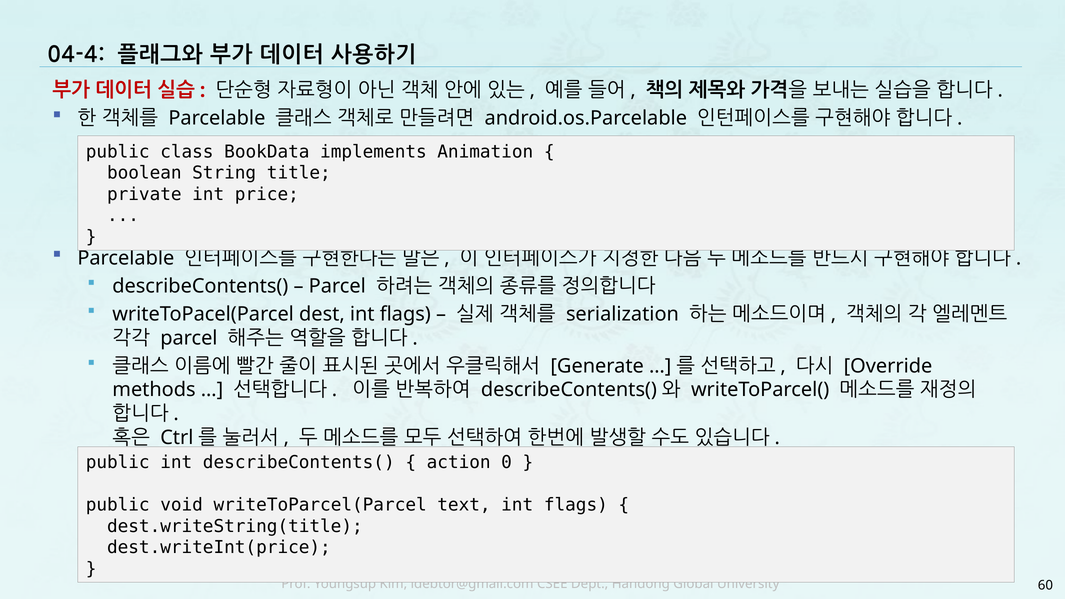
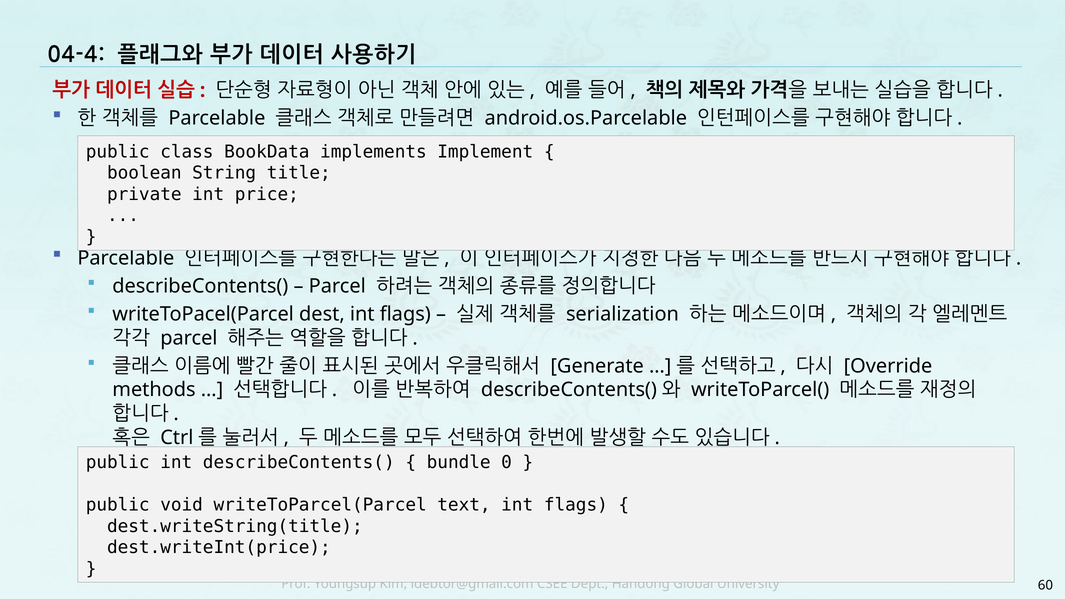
Animation: Animation -> Implement (485, 152)
action: action -> bundle (459, 463)
